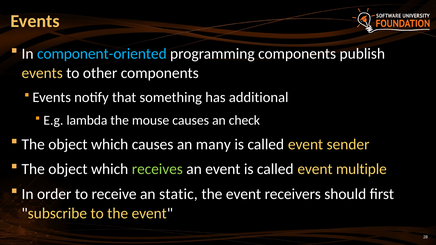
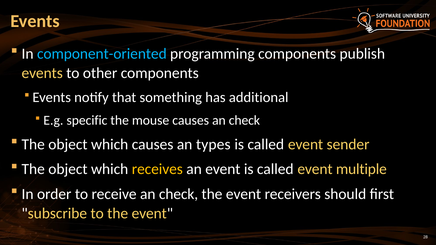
lambda: lambda -> specific (87, 121)
many: many -> types (213, 144)
receives colour: light green -> yellow (157, 169)
receive an static: static -> check (179, 194)
